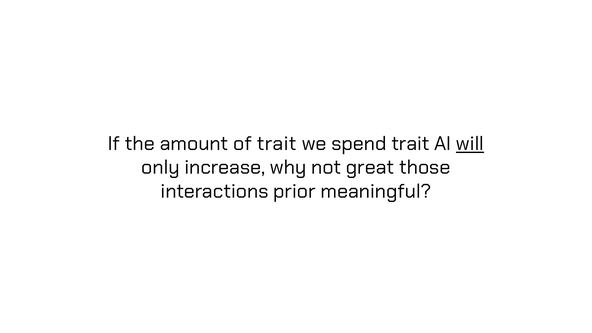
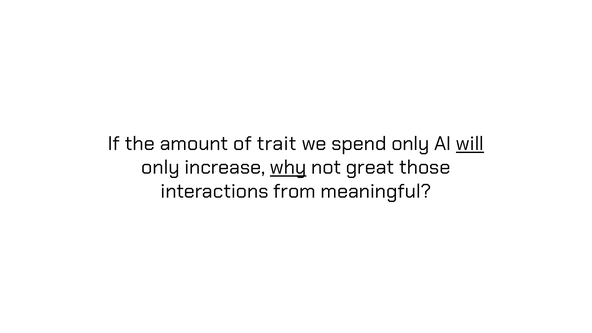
spend trait: trait -> only (410, 144)
why underline: none -> present (288, 167)
prior: prior -> from (295, 191)
